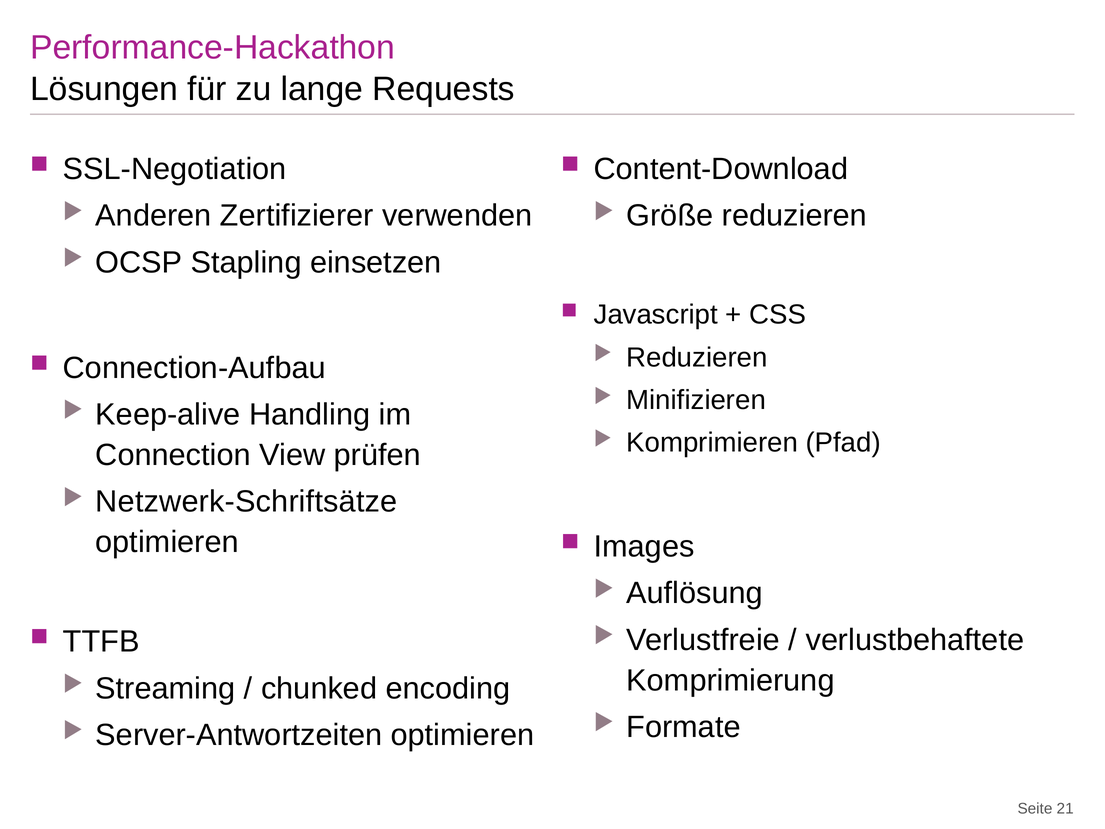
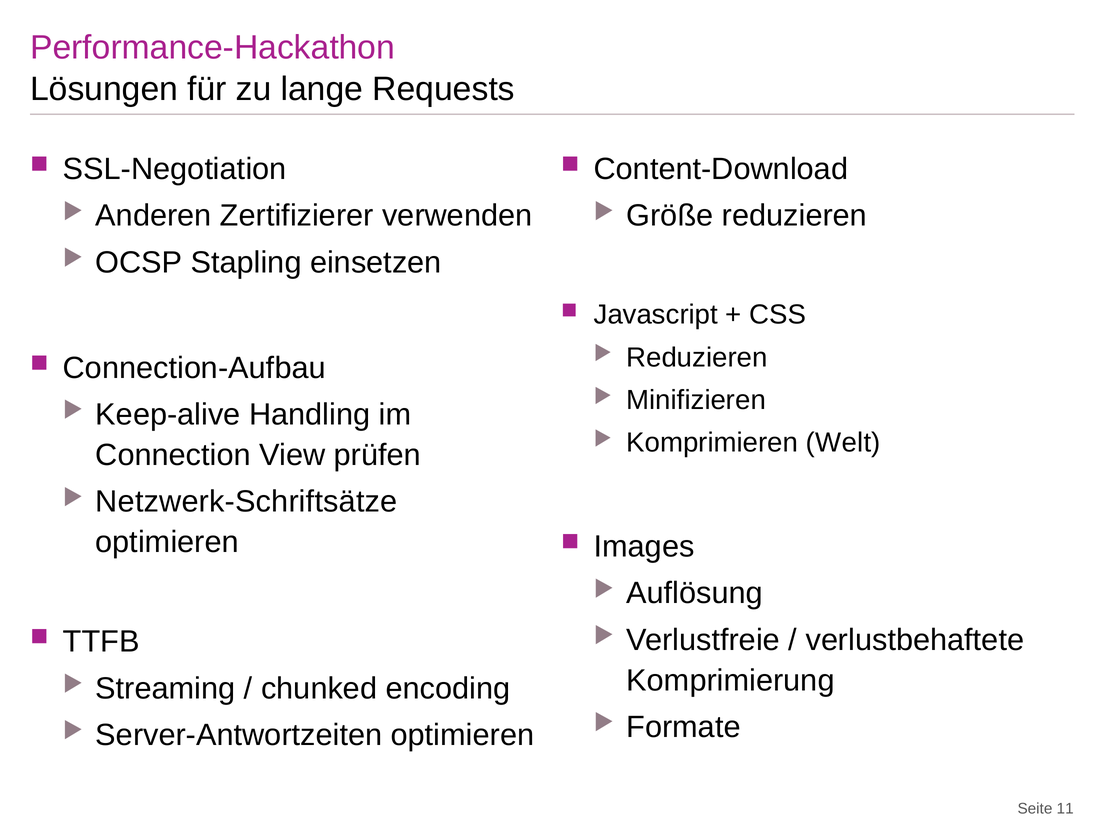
Pfad: Pfad -> Welt (843, 443)
21: 21 -> 11 (1065, 809)
